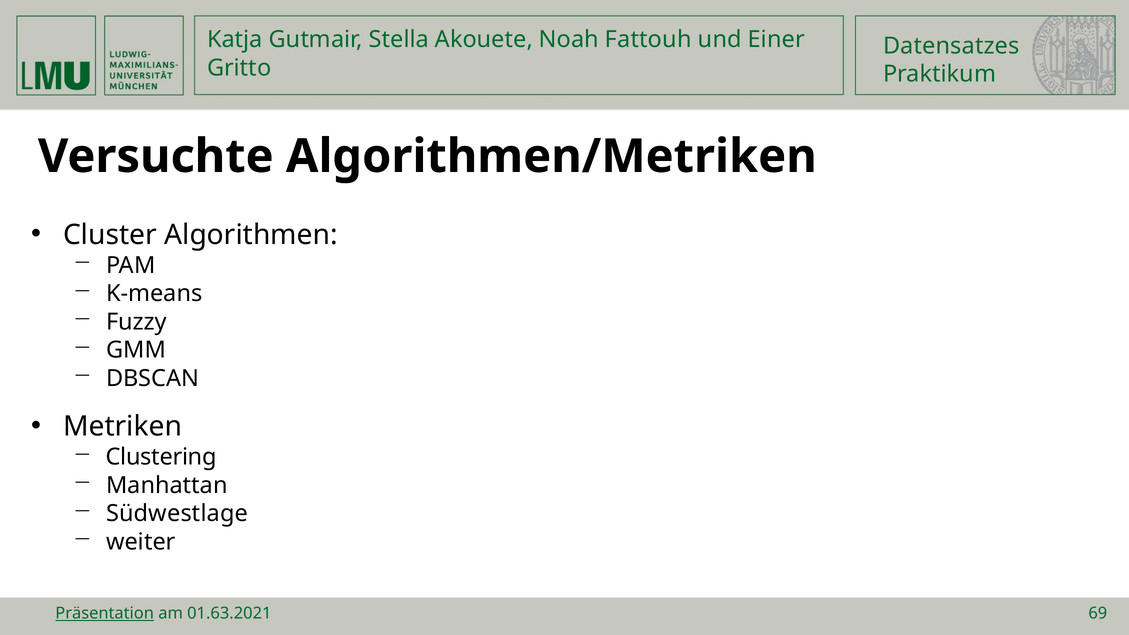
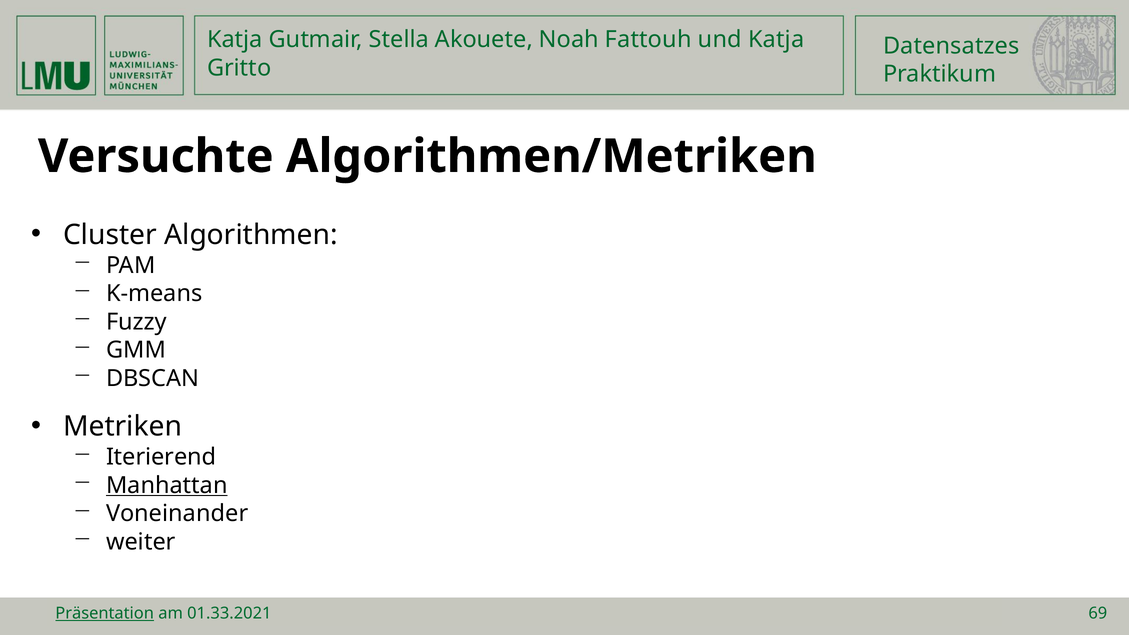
und Einer: Einer -> Katja (776, 40)
Clustering: Clustering -> Iterierend (161, 457)
Manhattan underline: none -> present (167, 485)
Südwestlage: Südwestlage -> Voneinander (177, 514)
01.63.2021: 01.63.2021 -> 01.33.2021 (229, 613)
